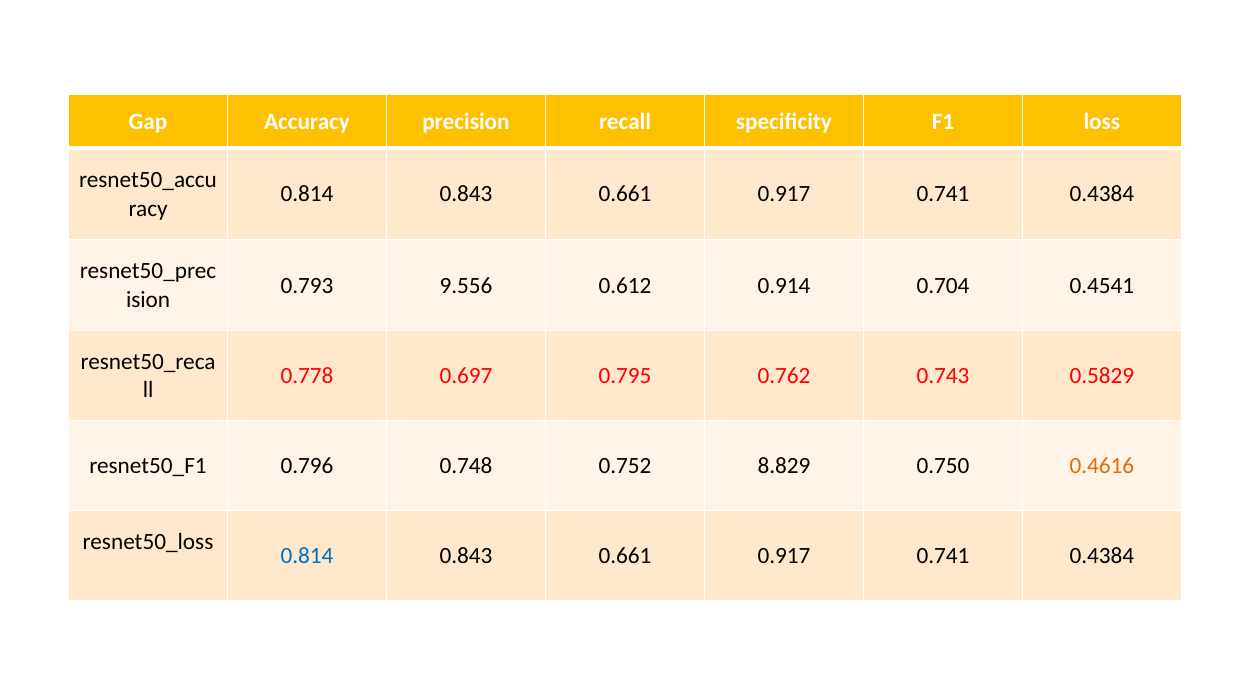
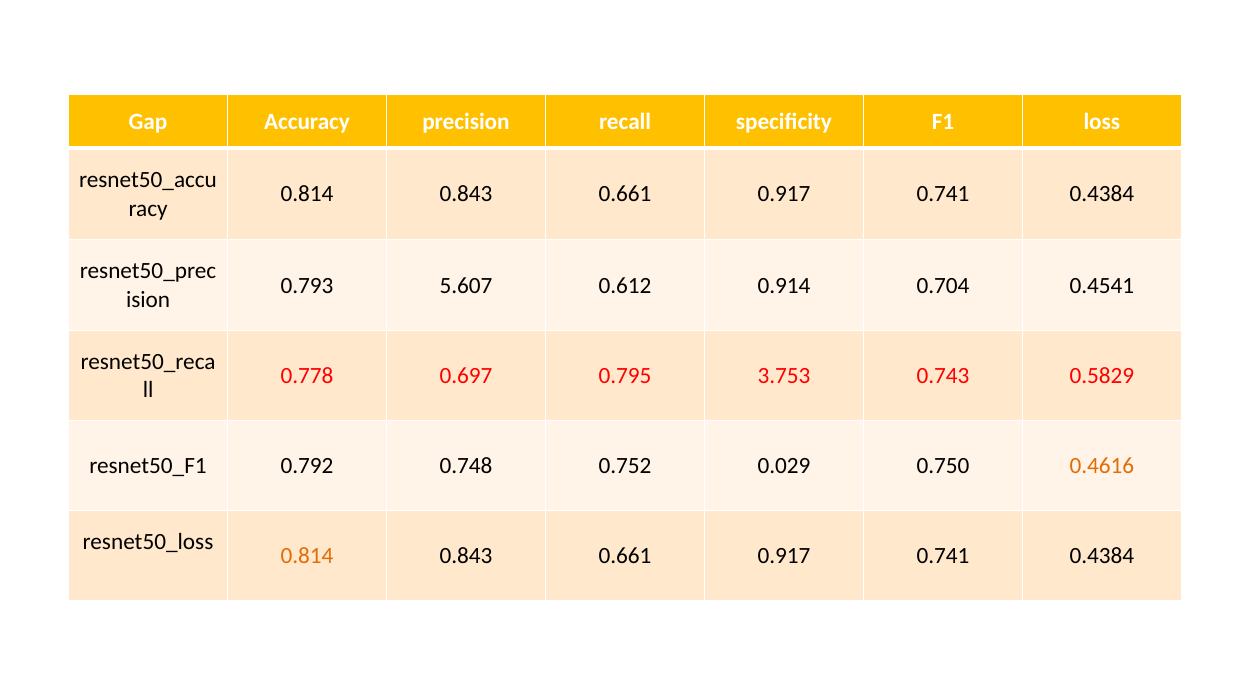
9.556: 9.556 -> 5.607 (466, 285)
0.762: 0.762 -> 3.753 (784, 375)
0.796: 0.796 -> 0.792 (307, 466)
8.829: 8.829 -> 0.029 (784, 466)
0.814 colour: blue -> orange (307, 556)
